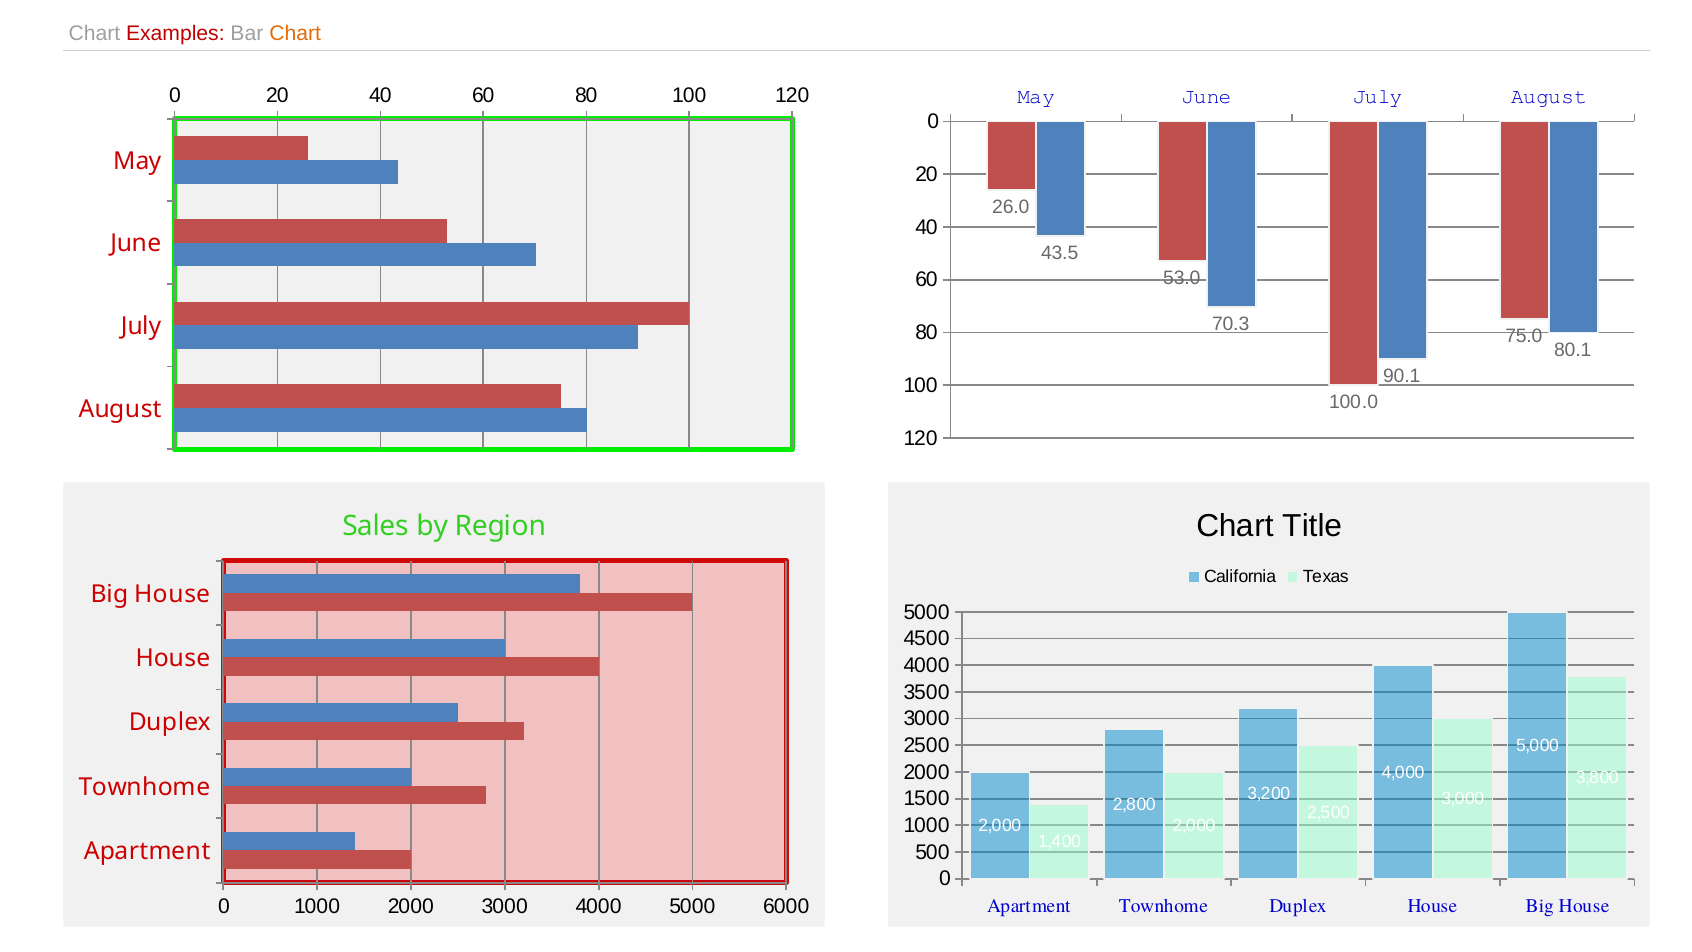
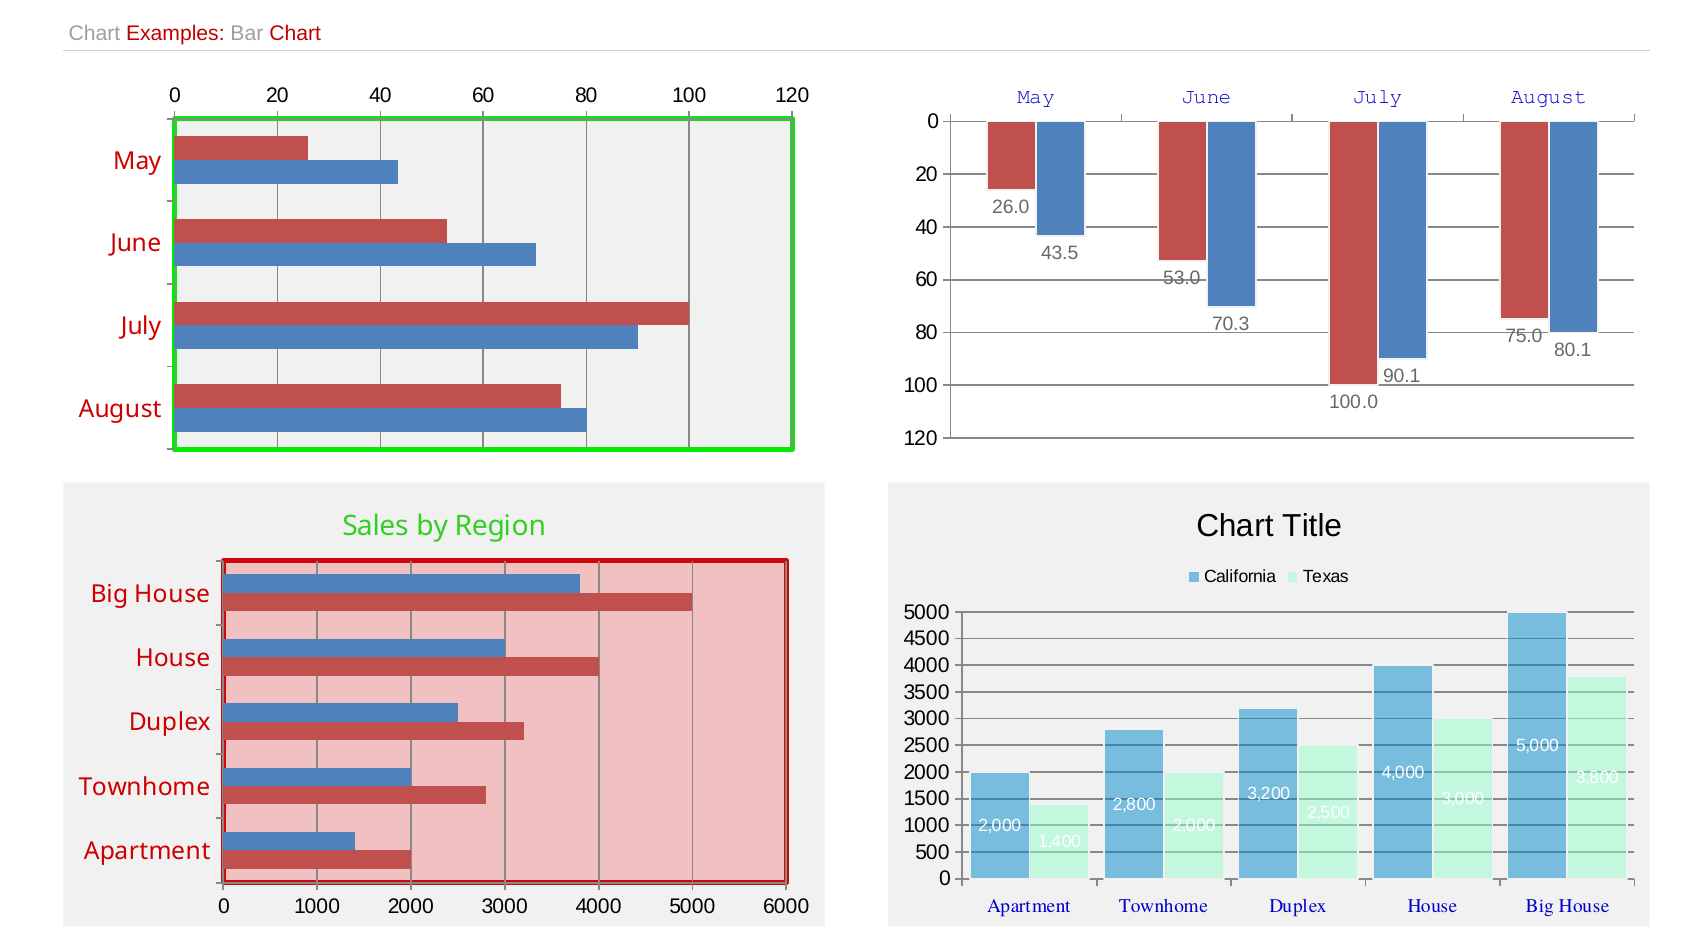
Chart colour: orange -> red (295, 34)
